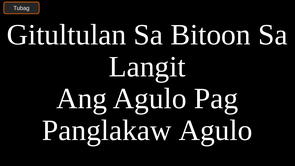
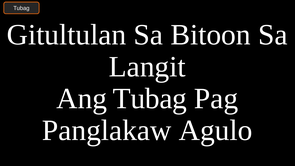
Ang Agulo: Agulo -> Tubag (150, 99)
